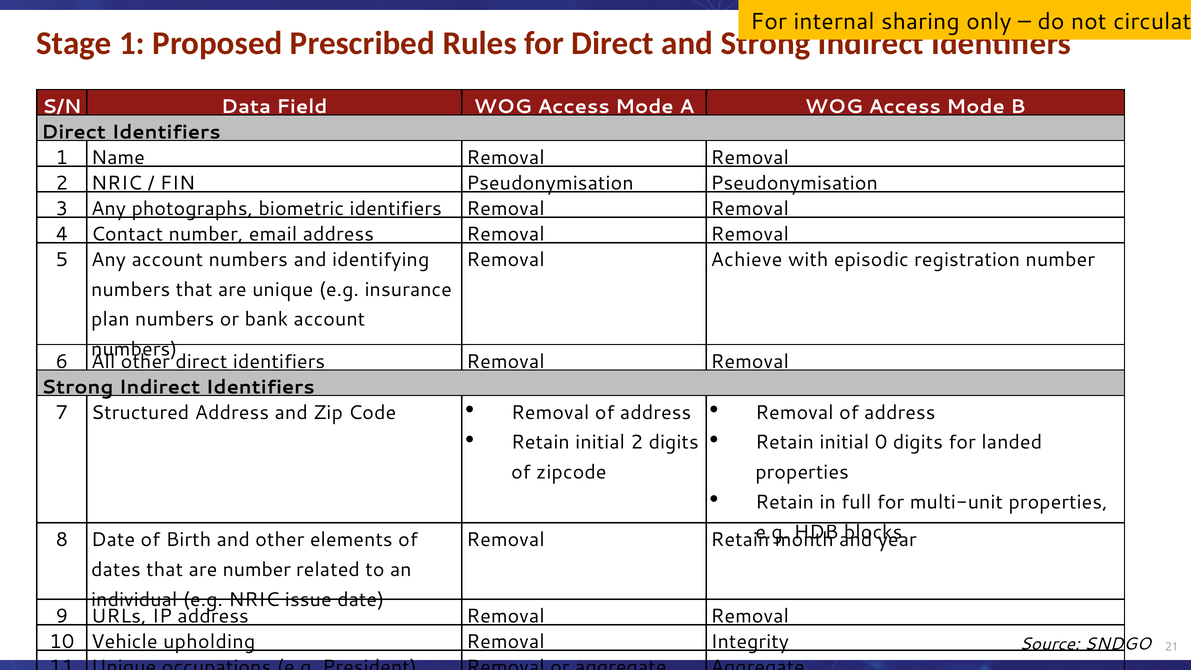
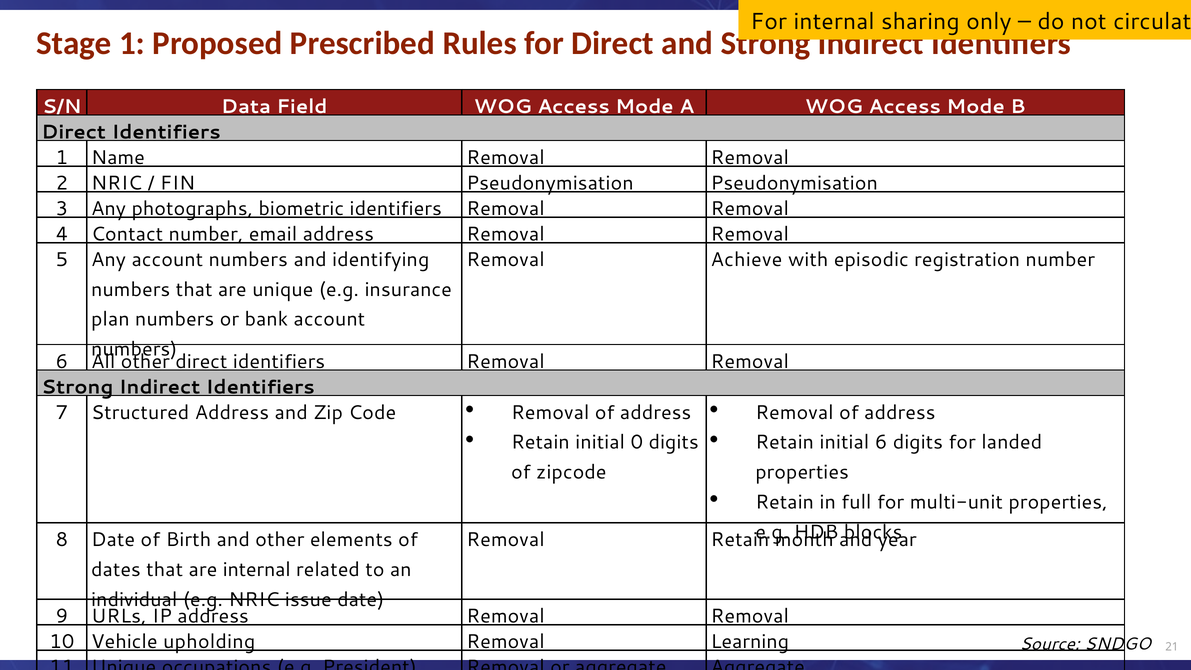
initial 2: 2 -> 0 (637, 442)
initial 0: 0 -> 6 (881, 442)
are number: number -> internal (257, 570)
Integrity: Integrity -> Learning (750, 642)
